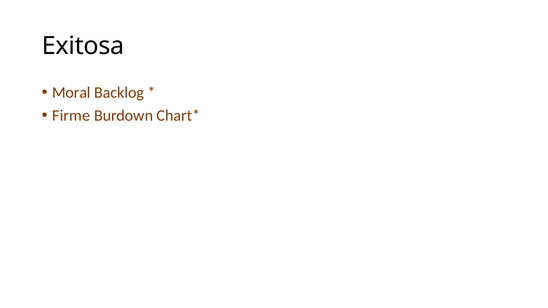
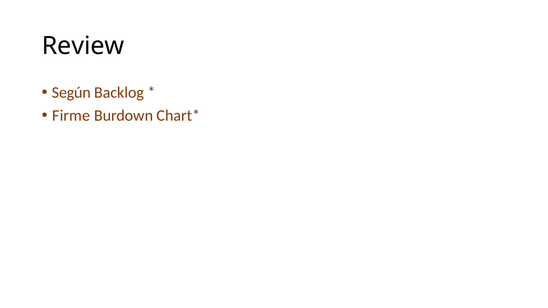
Exitosa: Exitosa -> Review (83, 46)
Moral: Moral -> Según (71, 93)
